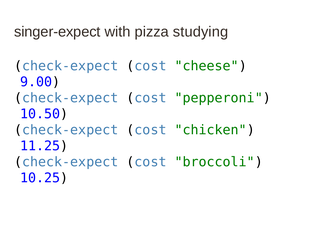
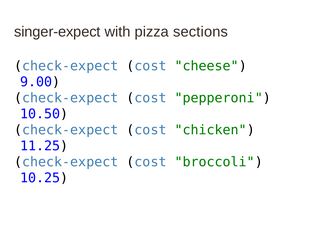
studying: studying -> sections (201, 32)
